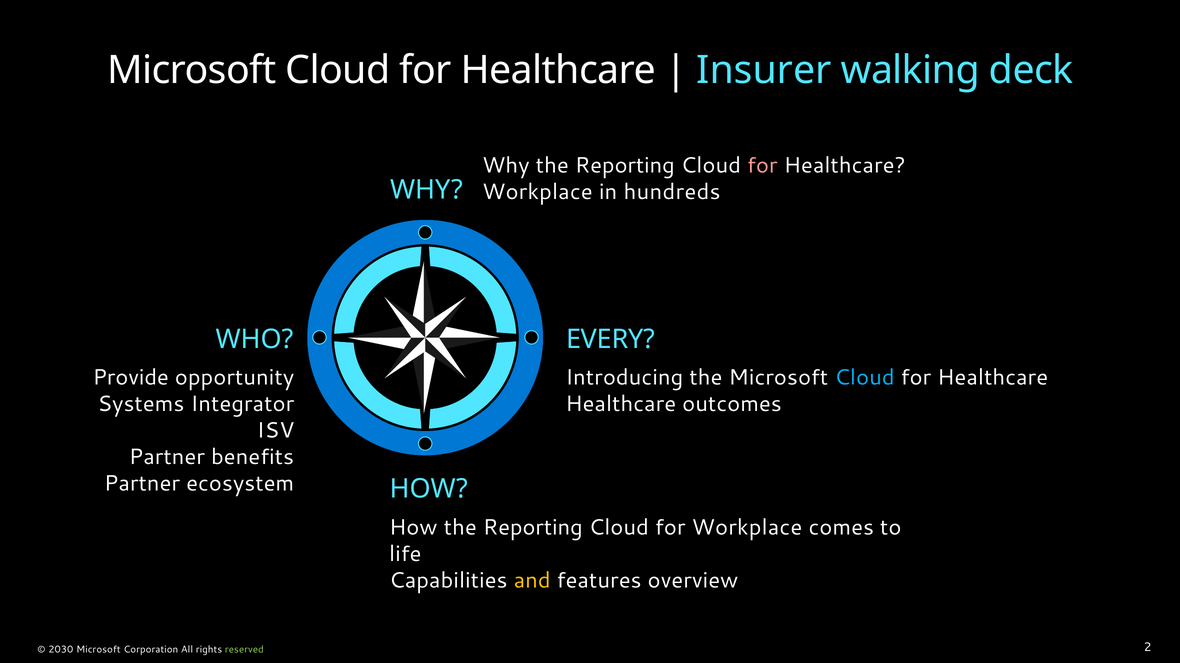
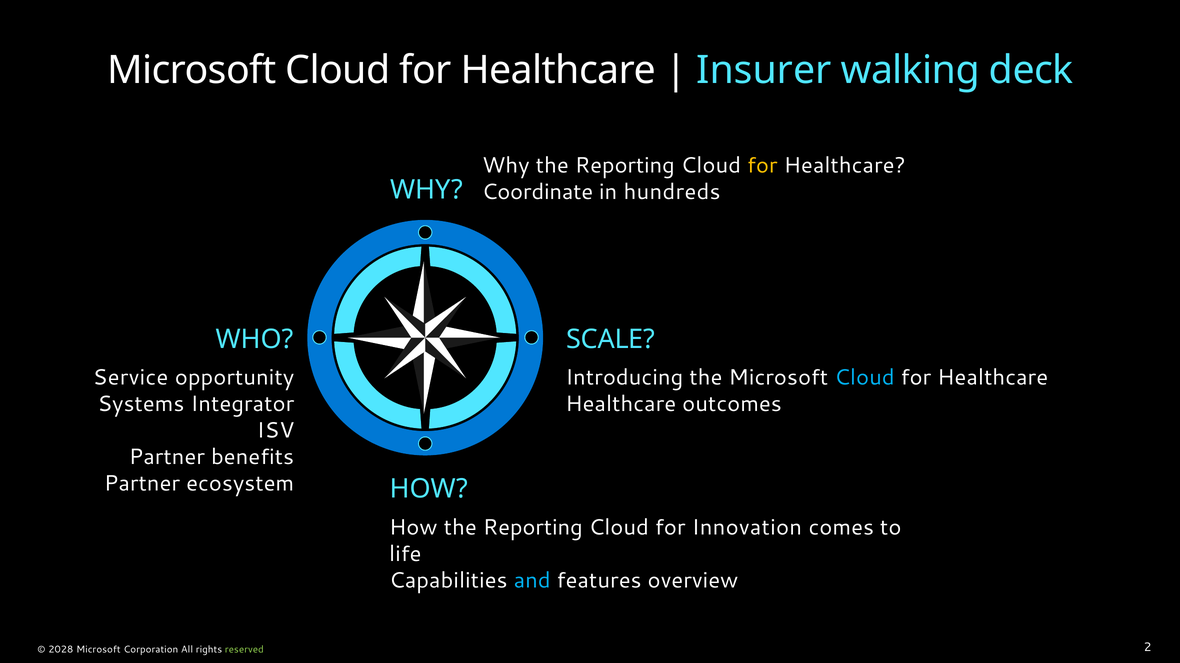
for colour: pink -> yellow (762, 166)
Workplace: Workplace -> Coordinate (538, 192)
EVERY: EVERY -> SCALE (611, 340)
Provide: Provide -> Service (131, 378)
for Workplace: Workplace -> Innovation (747, 528)
and colour: yellow -> light blue (532, 581)
2030: 2030 -> 2028 (61, 650)
